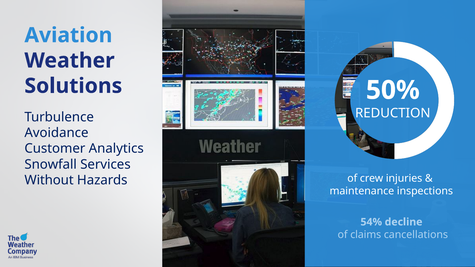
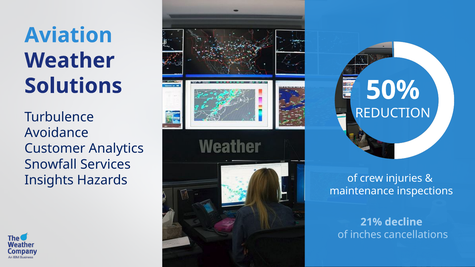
Without: Without -> Insights (49, 180)
54%: 54% -> 21% (371, 222)
claims: claims -> inches (366, 235)
